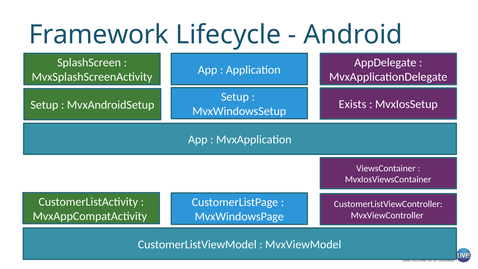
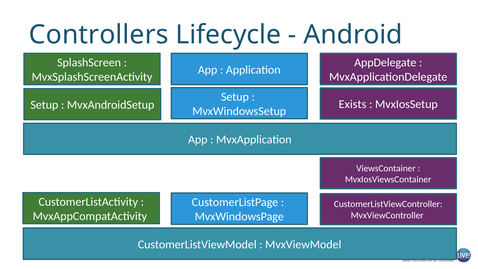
Framework: Framework -> Controllers (99, 35)
